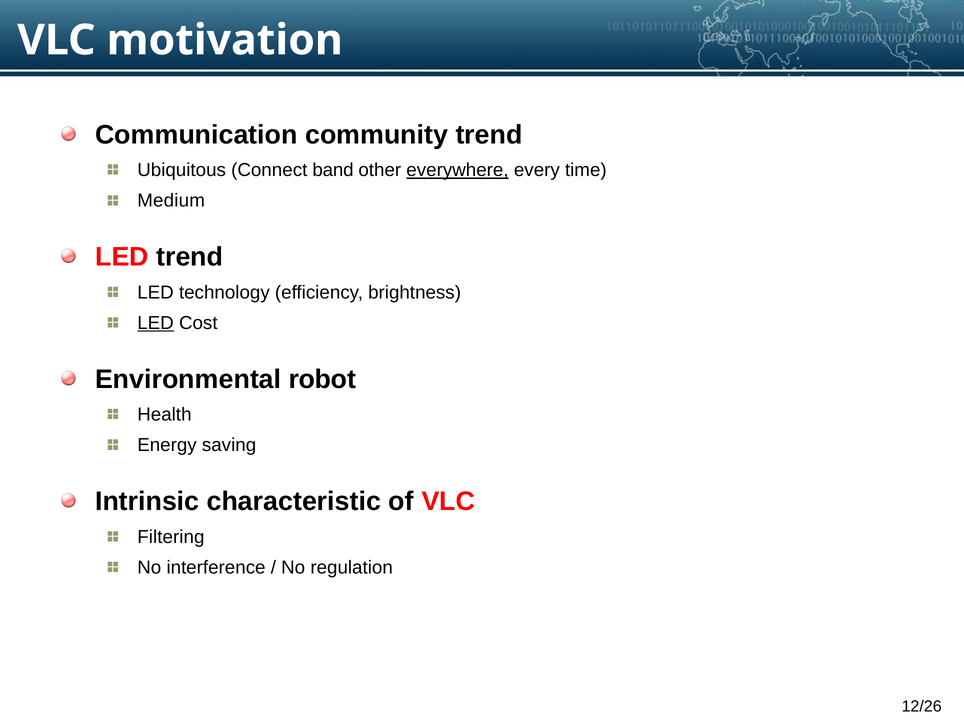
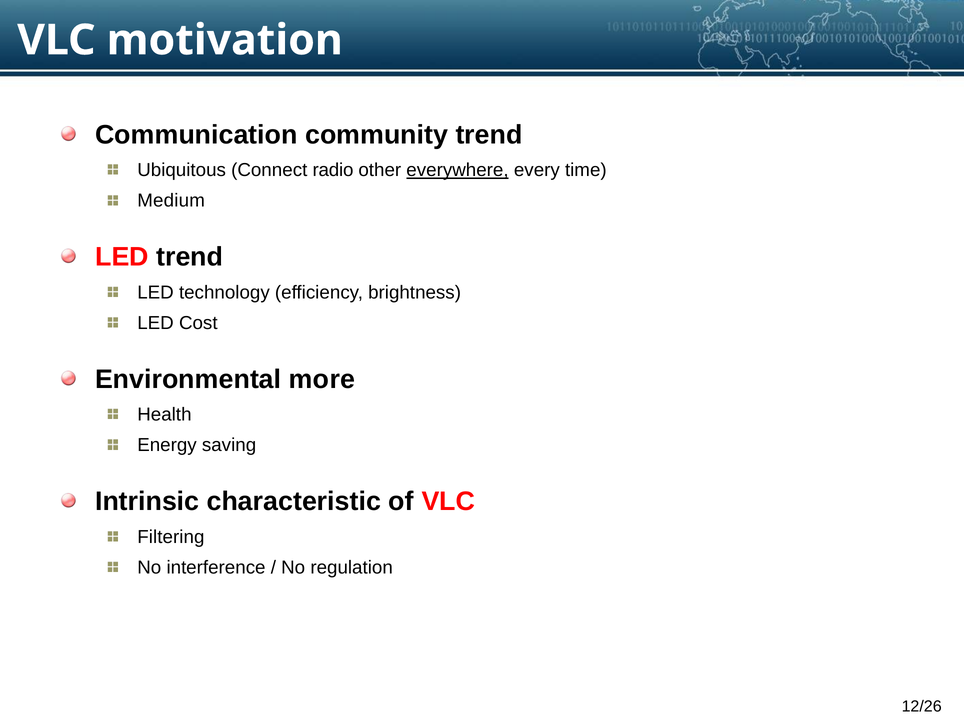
band: band -> radio (333, 170)
LED underline: present -> none (156, 323)
robot: robot -> more (322, 379)
